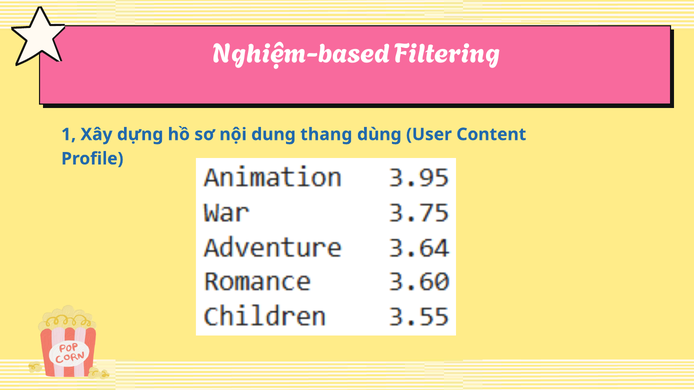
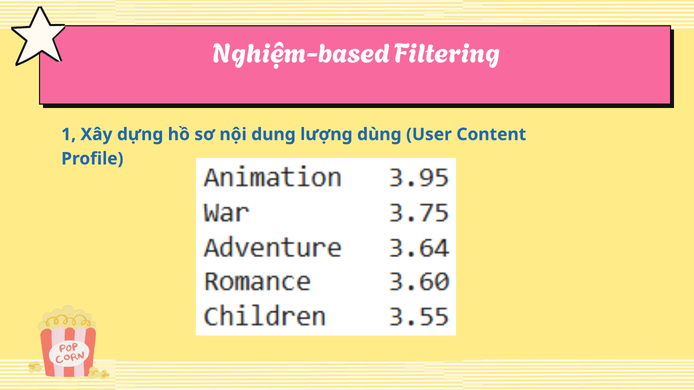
thang: thang -> lượng (326, 135)
